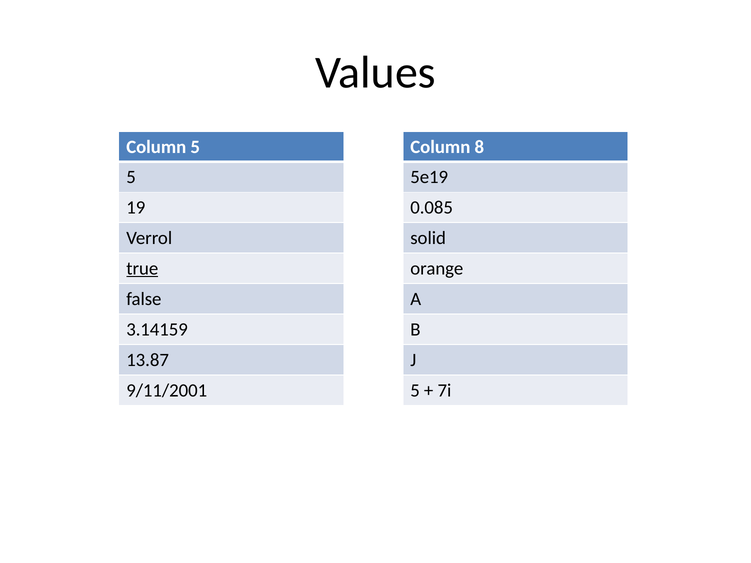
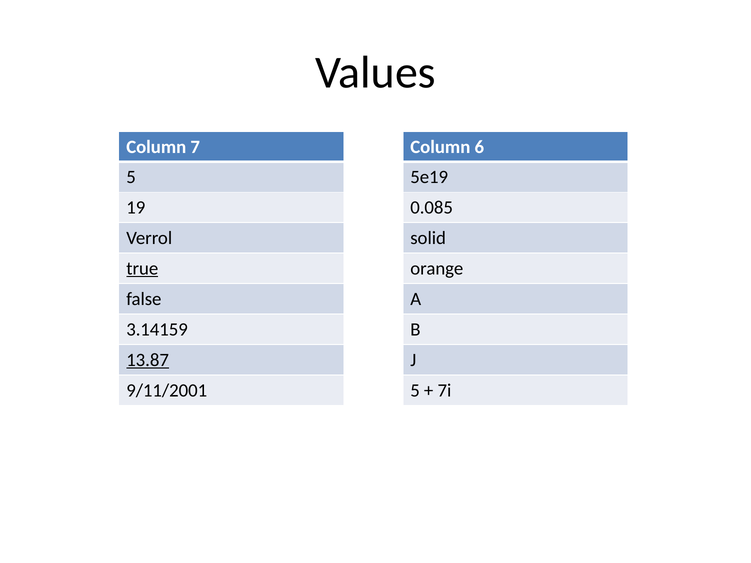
Column 5: 5 -> 7 (195, 147)
8: 8 -> 6 (479, 147)
13.87 underline: none -> present (148, 360)
